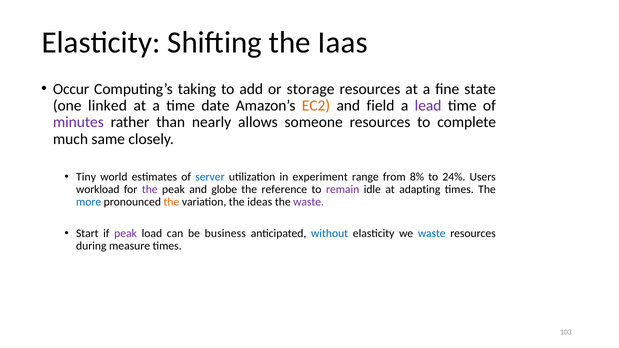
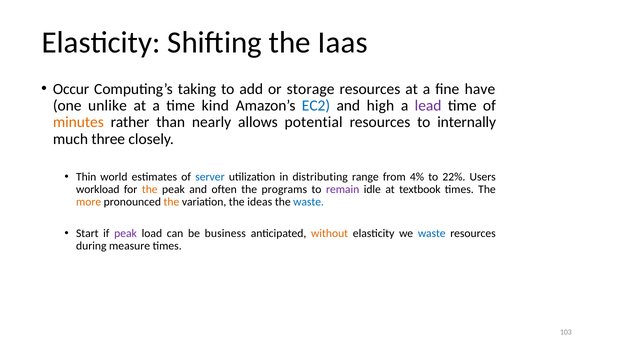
state: state -> have (480, 89)
linked: linked -> unlike (107, 106)
date: date -> kind (215, 106)
EC2 colour: orange -> blue (316, 106)
field: field -> high (380, 106)
minutes colour: purple -> orange (78, 122)
someone: someone -> potential (314, 122)
complete: complete -> internally (467, 122)
same: same -> three (108, 139)
Tiny: Tiny -> Thin (86, 177)
experiment: experiment -> distributing (320, 177)
8%: 8% -> 4% (417, 177)
24%: 24% -> 22% (454, 177)
the colour: purple -> orange (150, 189)
globe: globe -> often (224, 189)
reference: reference -> programs (284, 189)
adapting: adapting -> textbook (420, 189)
more colour: blue -> orange (89, 202)
waste colour: purple -> blue (309, 202)
without colour: blue -> orange (330, 233)
